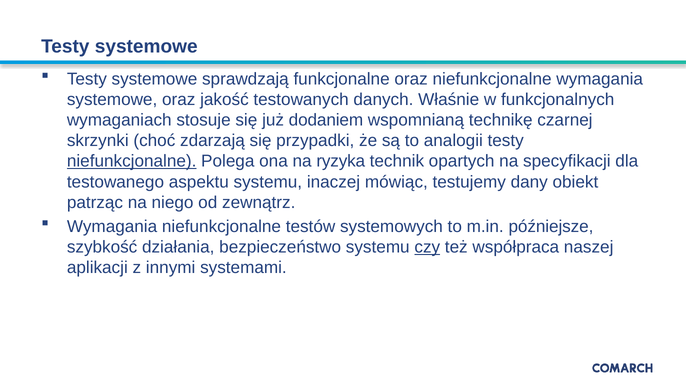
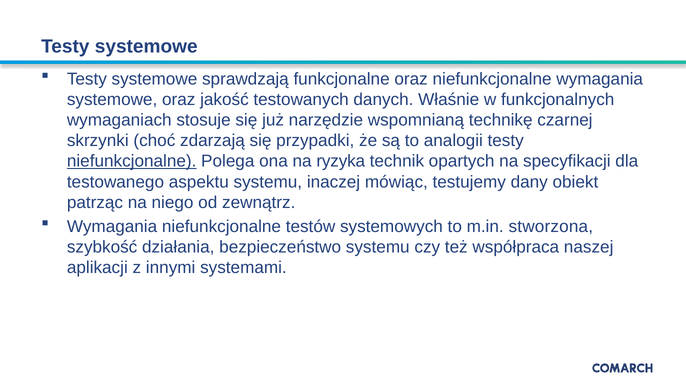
dodaniem: dodaniem -> narzędzie (326, 120)
późniejsze: późniejsze -> stworzona (551, 226)
czy underline: present -> none (427, 247)
